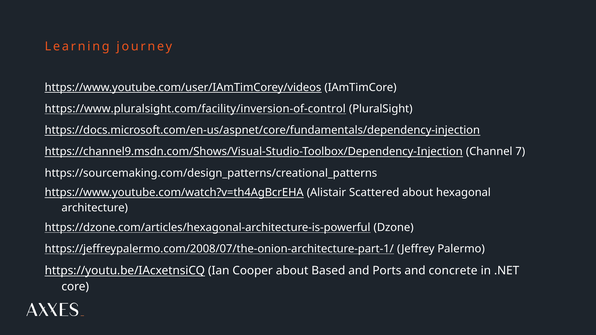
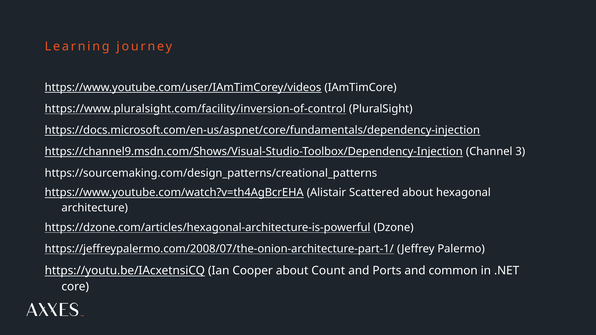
7: 7 -> 3 (520, 152)
Based: Based -> Count (328, 271)
concrete: concrete -> common (453, 271)
